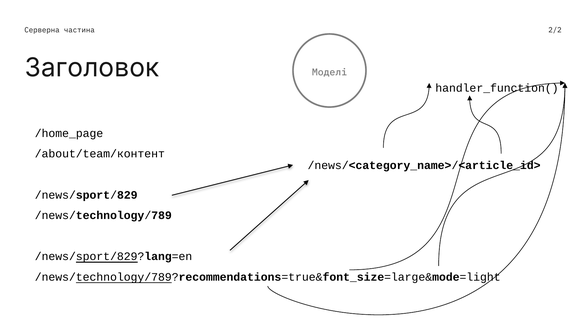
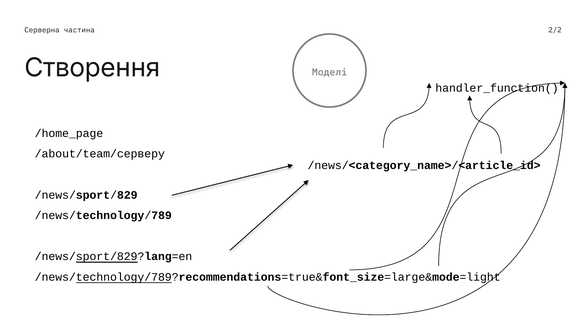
Заголовок: Заголовок -> Створення (92, 68)
/about/team/контент: /about/team/контент -> /about/team/серверу (100, 154)
